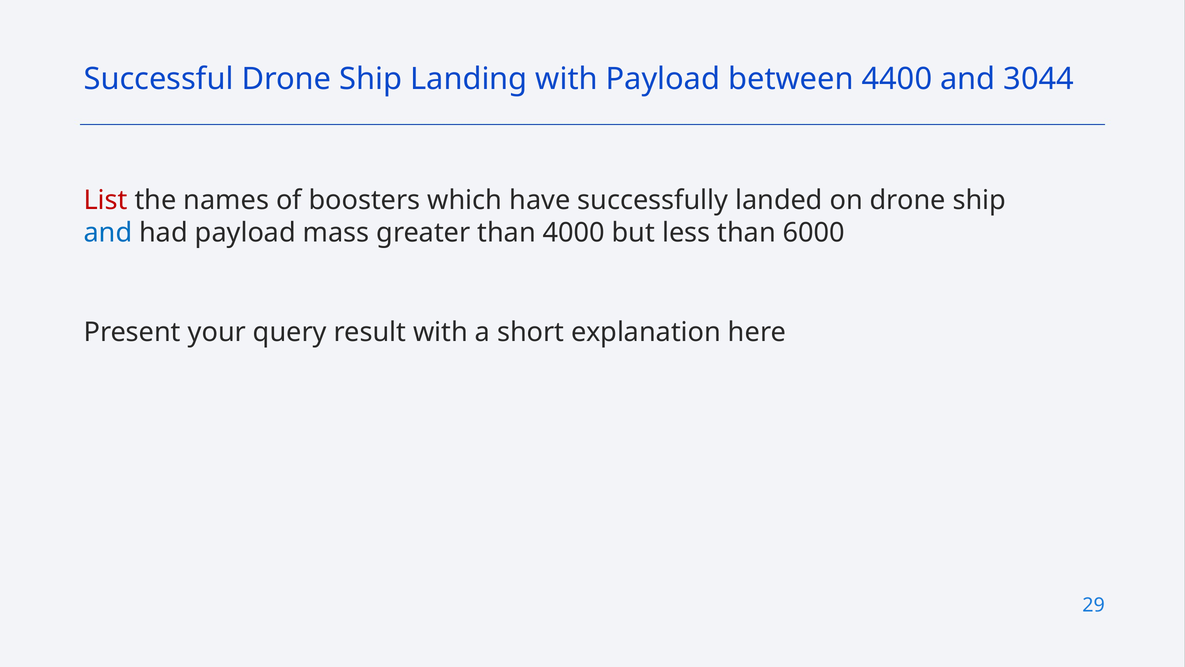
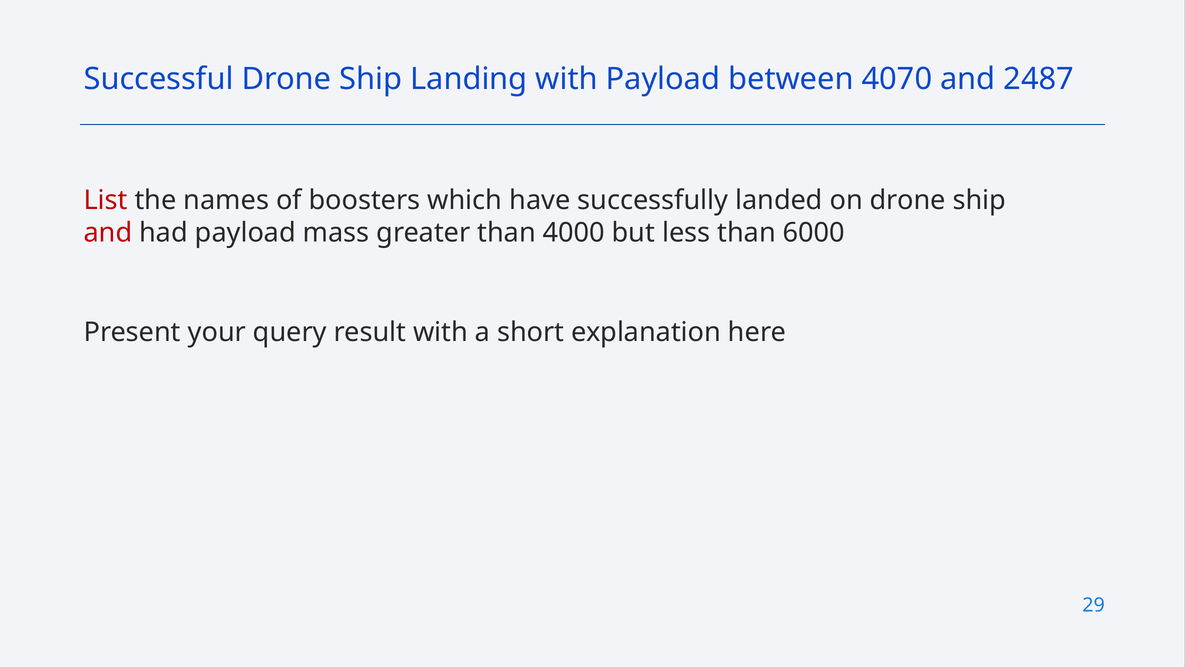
4400: 4400 -> 4070 (897, 79)
3044: 3044 -> 2487 (1039, 79)
and colour: blue -> red (108, 233)
